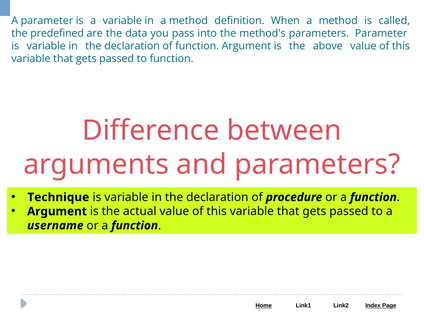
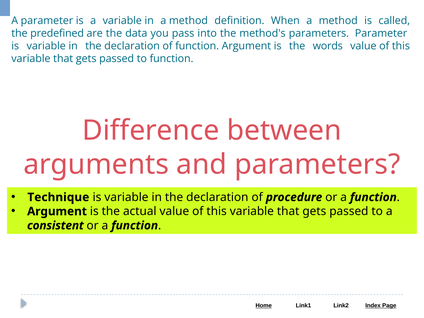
above: above -> words (328, 46)
username: username -> consistent (55, 226)
